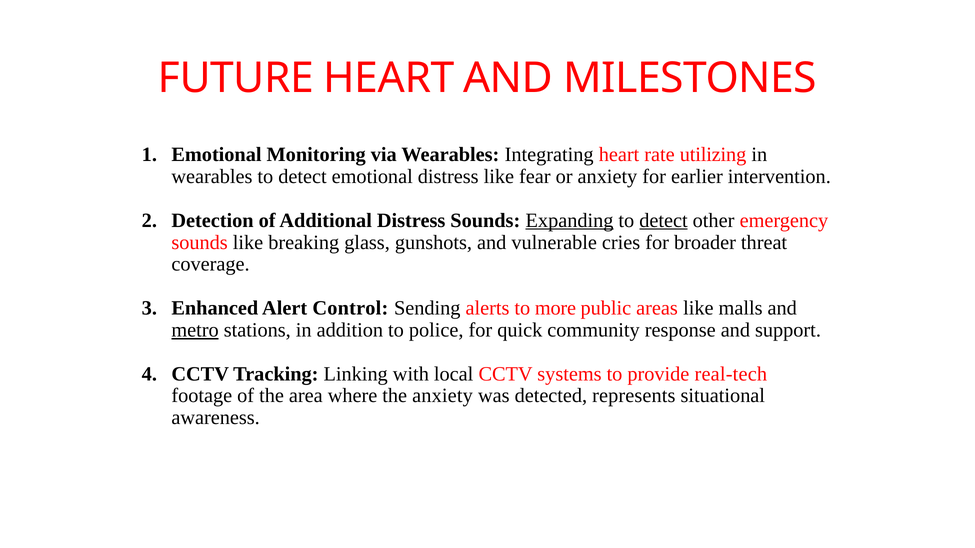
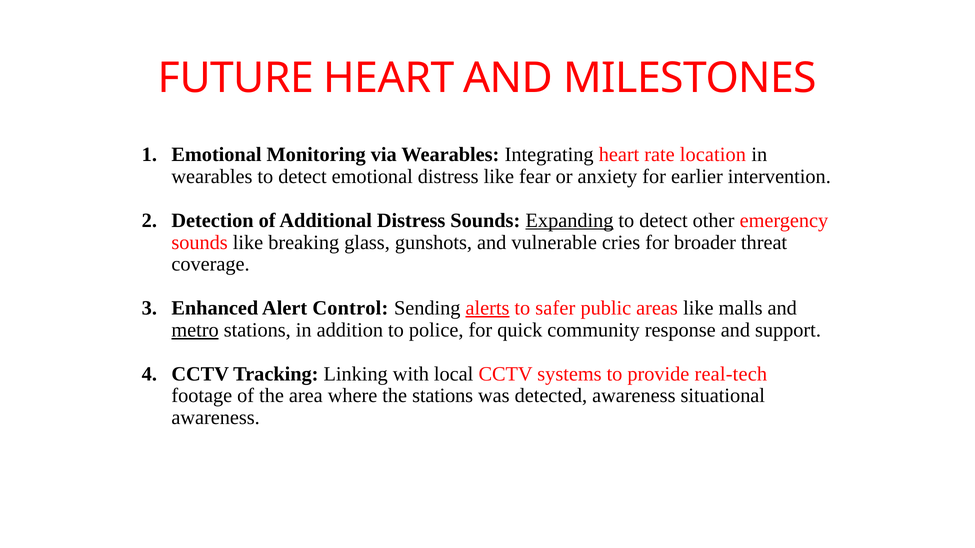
utilizing: utilizing -> location (713, 155)
detect underline: present -> none (663, 221)
alerts underline: none -> present (488, 308)
more: more -> safer (555, 308)
the anxiety: anxiety -> stations (443, 396)
detected represents: represents -> awareness (634, 396)
